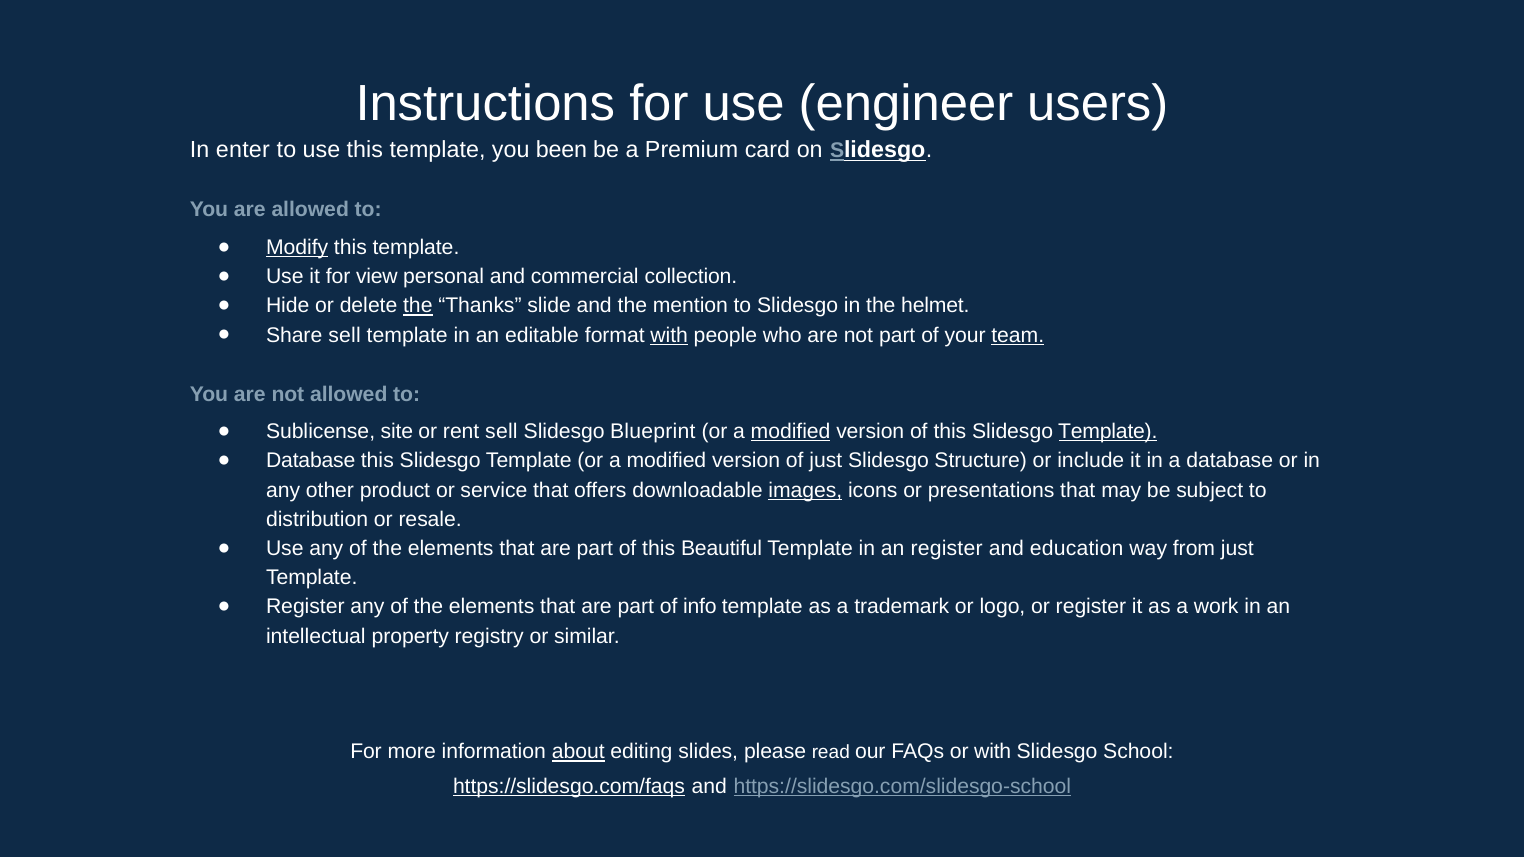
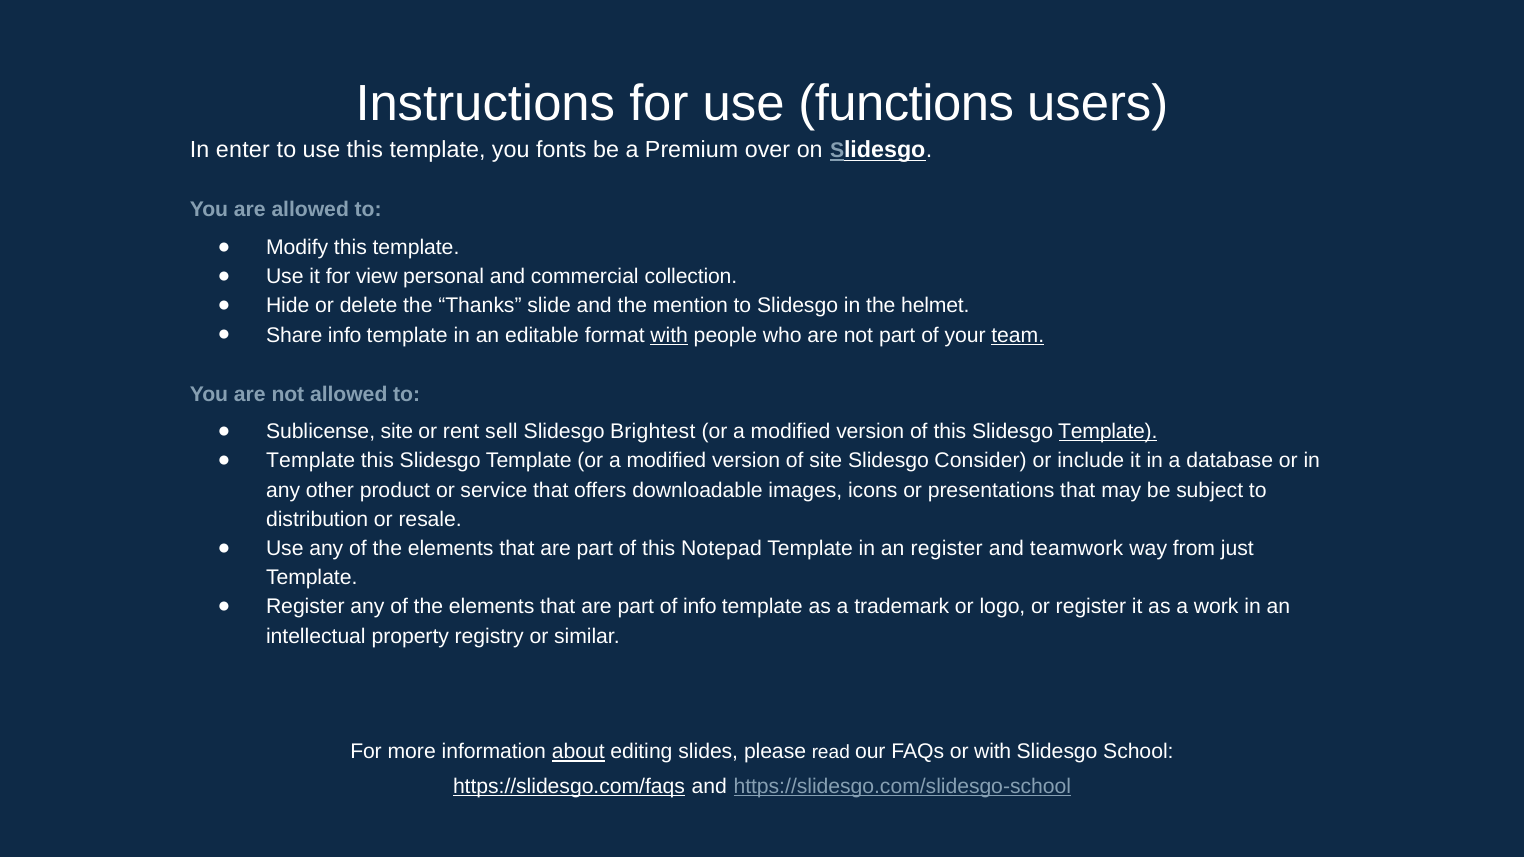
engineer: engineer -> functions (906, 103)
been: been -> fonts (561, 150)
card: card -> over (767, 150)
Modify underline: present -> none (297, 248)
the underline: present -> none (418, 306)
Share sell: sell -> info (345, 335)
Blueprint: Blueprint -> Brightest (653, 432)
modified underline: present -> none (791, 432)
Database: Database -> Template (311, 461)
of just: just -> site (826, 461)
Structure: Structure -> Consider (981, 461)
images underline: present -> none (805, 490)
Beautiful: Beautiful -> Notepad (721, 549)
education: education -> teamwork (1077, 549)
